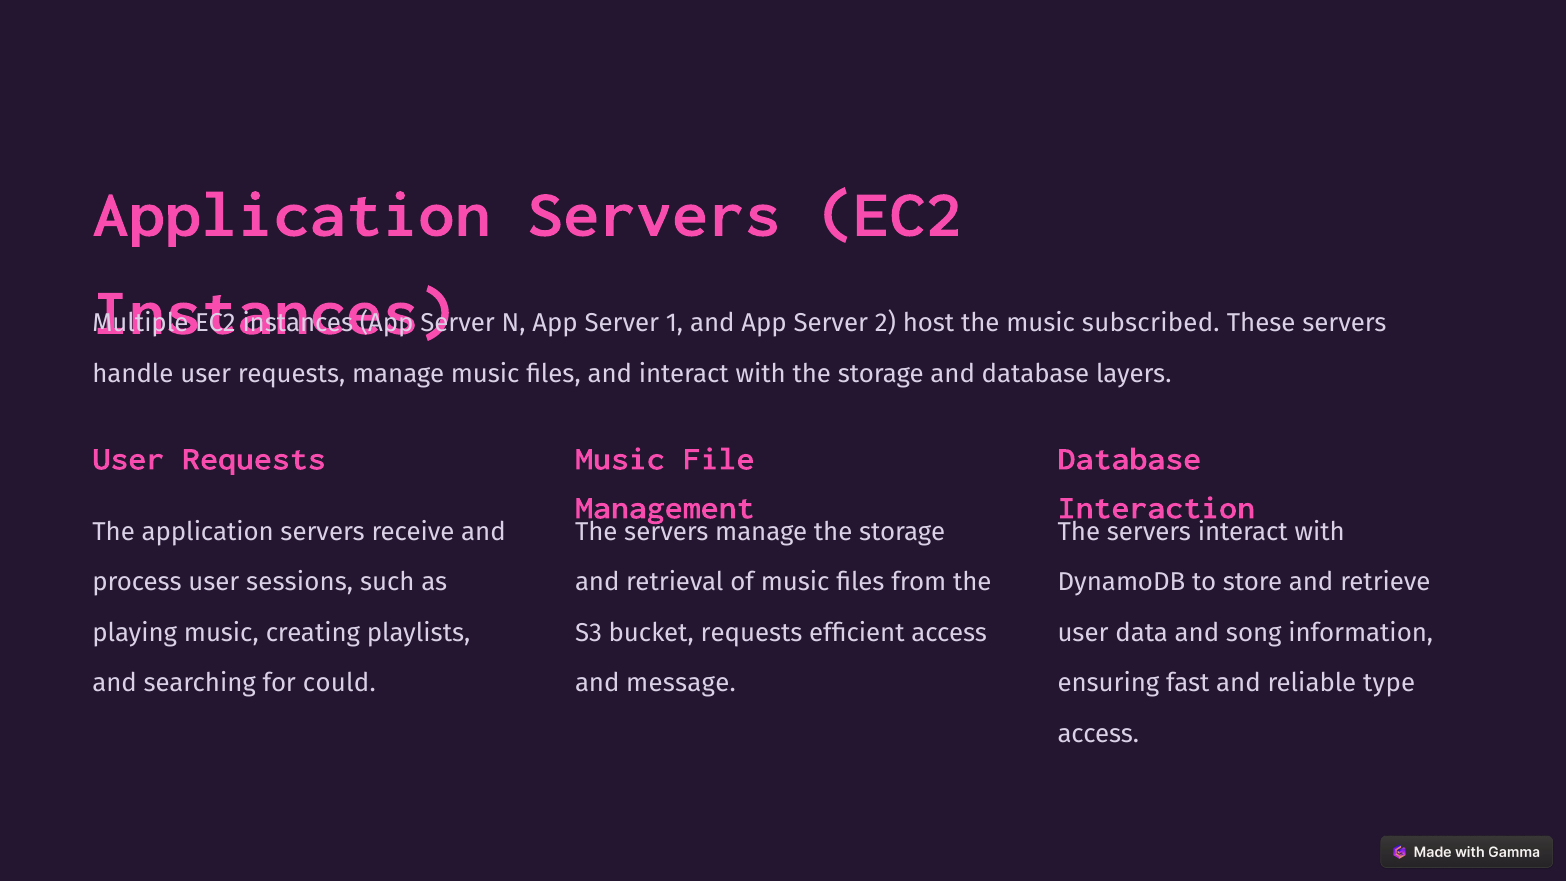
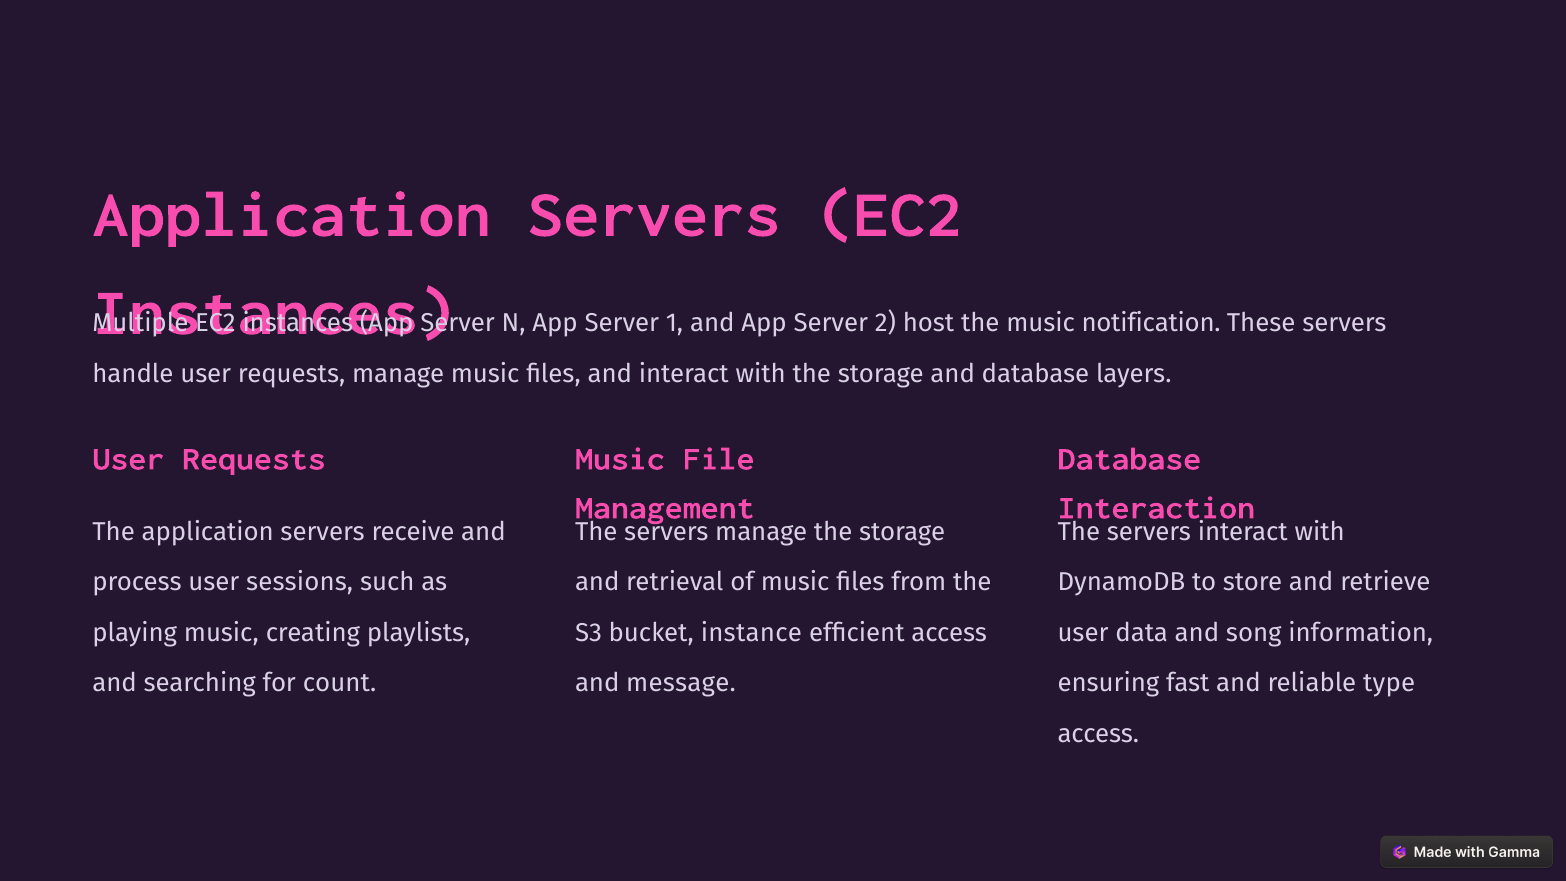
subscribed: subscribed -> notification (1151, 323)
bucket requests: requests -> instance (751, 633)
could: could -> count (339, 683)
